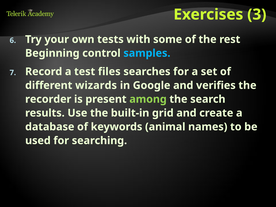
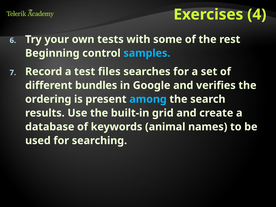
3: 3 -> 4 (257, 14)
wizards: wizards -> bundles (96, 85)
recorder: recorder -> ordering (48, 99)
among colour: light green -> light blue (148, 99)
